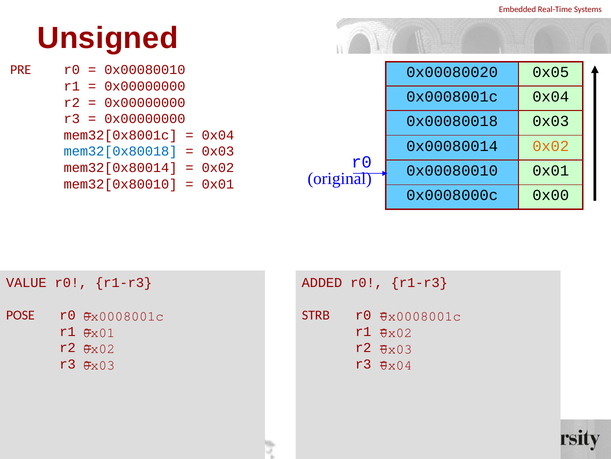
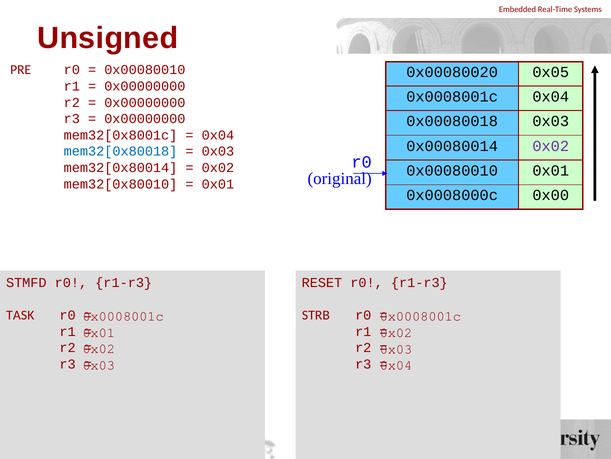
0x02 colour: orange -> purple (551, 146)
VALUE: VALUE -> STMFD (26, 282)
ADDED: ADDED -> RESET (322, 282)
POSE: POSE -> TASK (20, 315)
